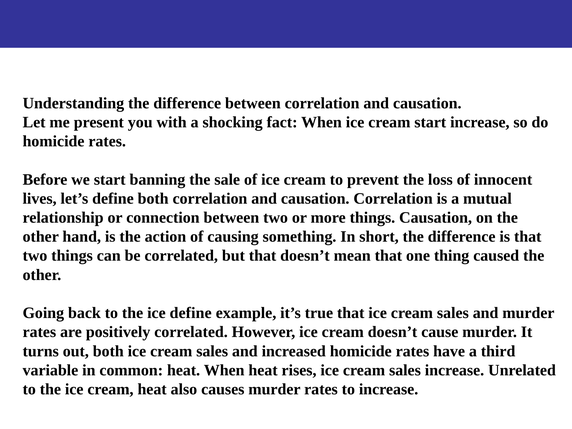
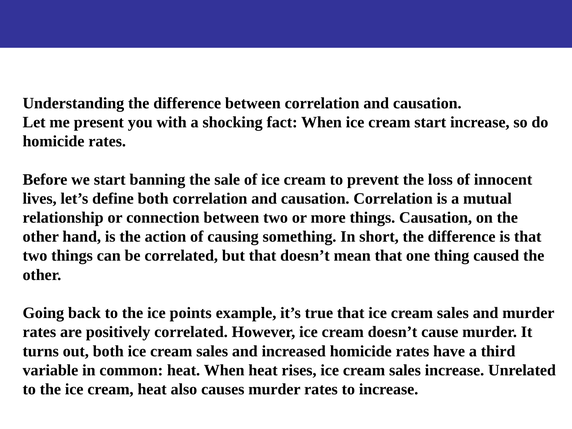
ice define: define -> points (191, 313)
